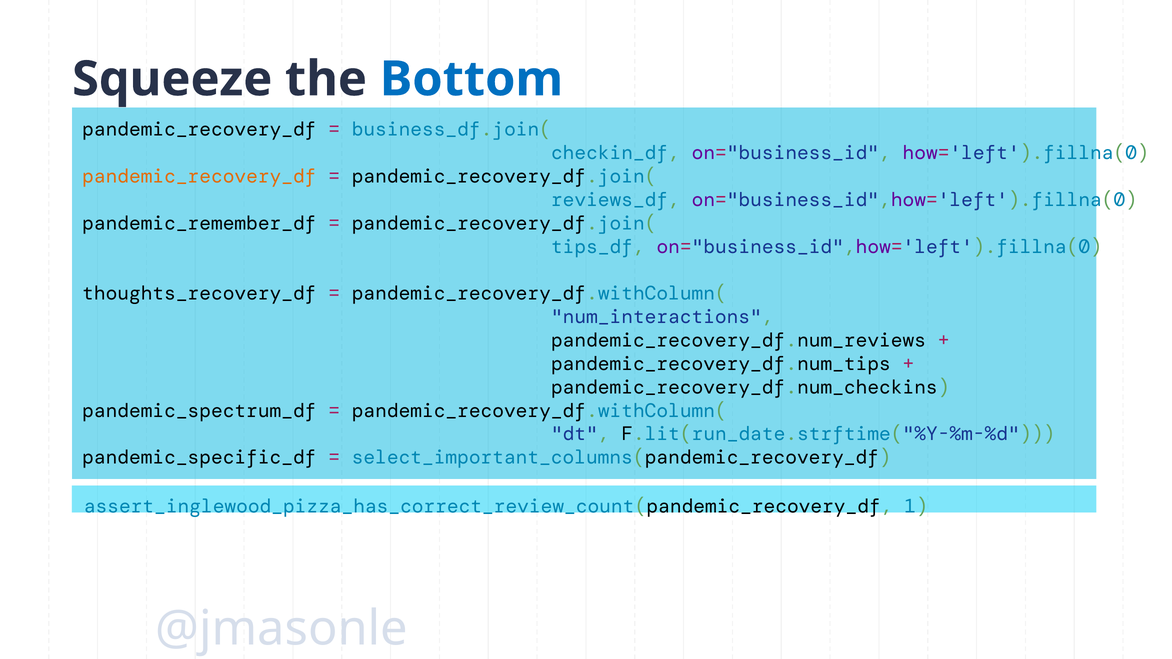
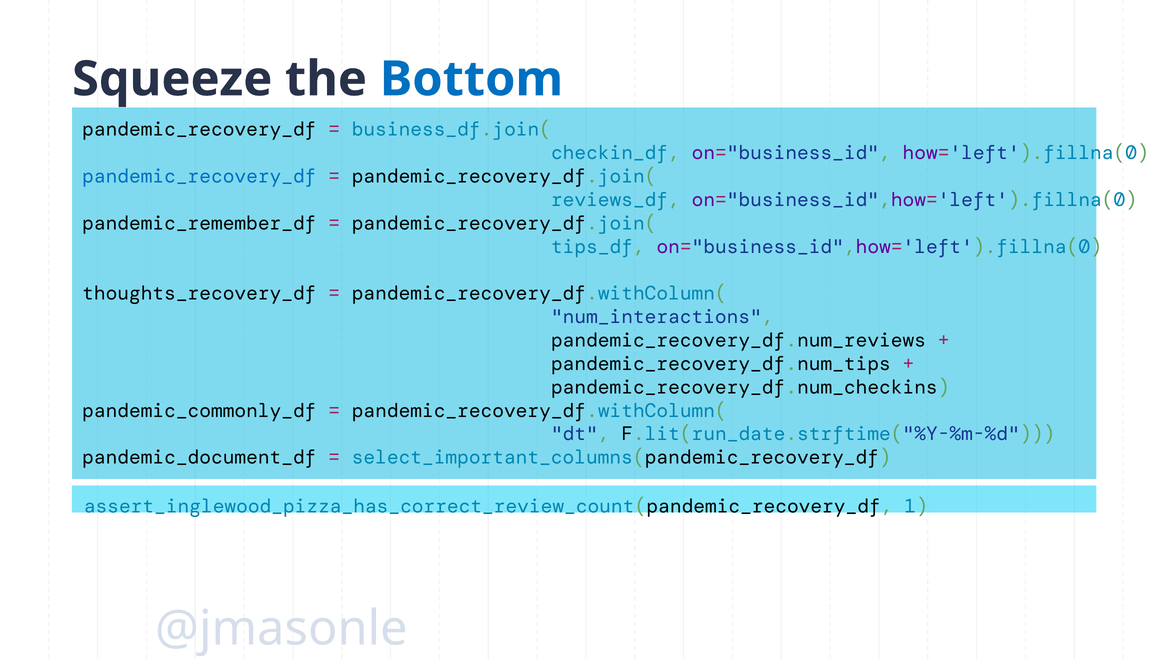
pandemic_recovery_df colour: orange -> blue (199, 176)
pandemic_spectrum_df: pandemic_spectrum_df -> pandemic_commonly_df (199, 411)
pandemic_specific_df: pandemic_specific_df -> pandemic_document_df (199, 458)
